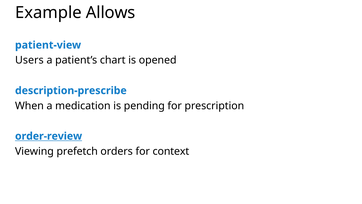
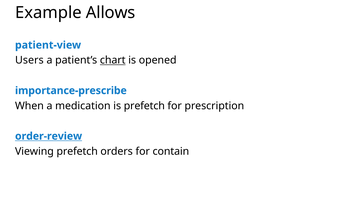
chart underline: none -> present (113, 60)
description-prescribe: description-prescribe -> importance-prescribe (71, 90)
is pending: pending -> prefetch (144, 106)
context: context -> contain (171, 151)
